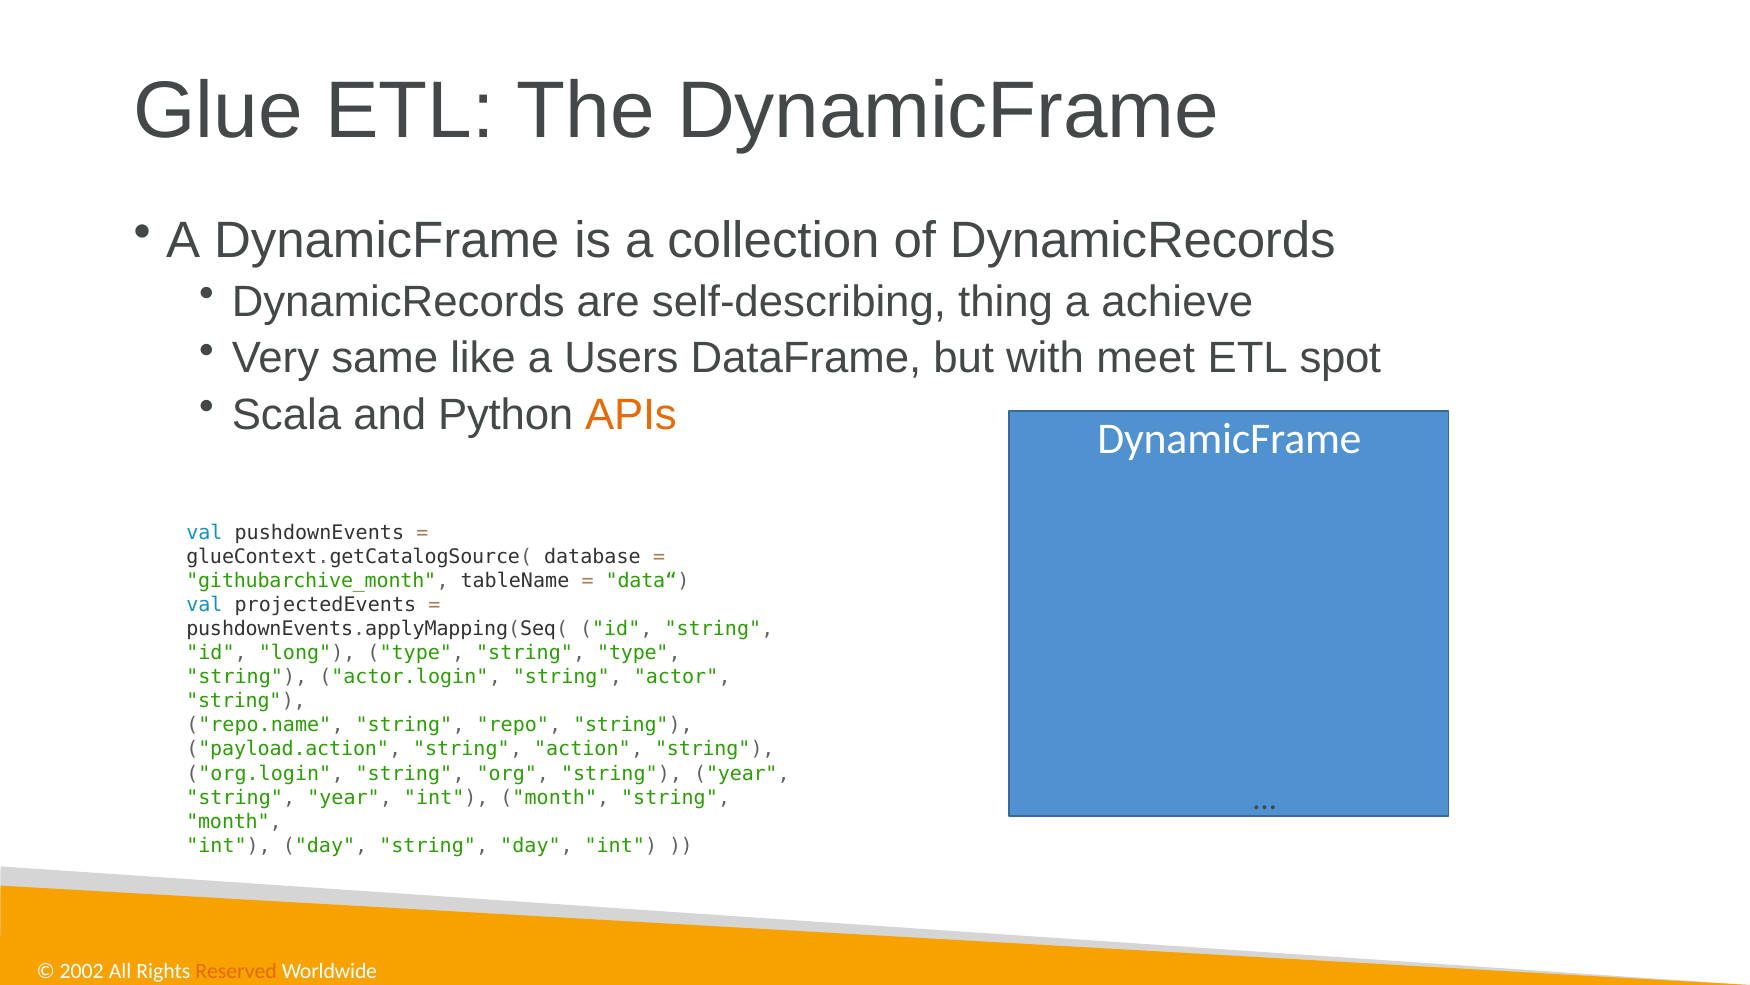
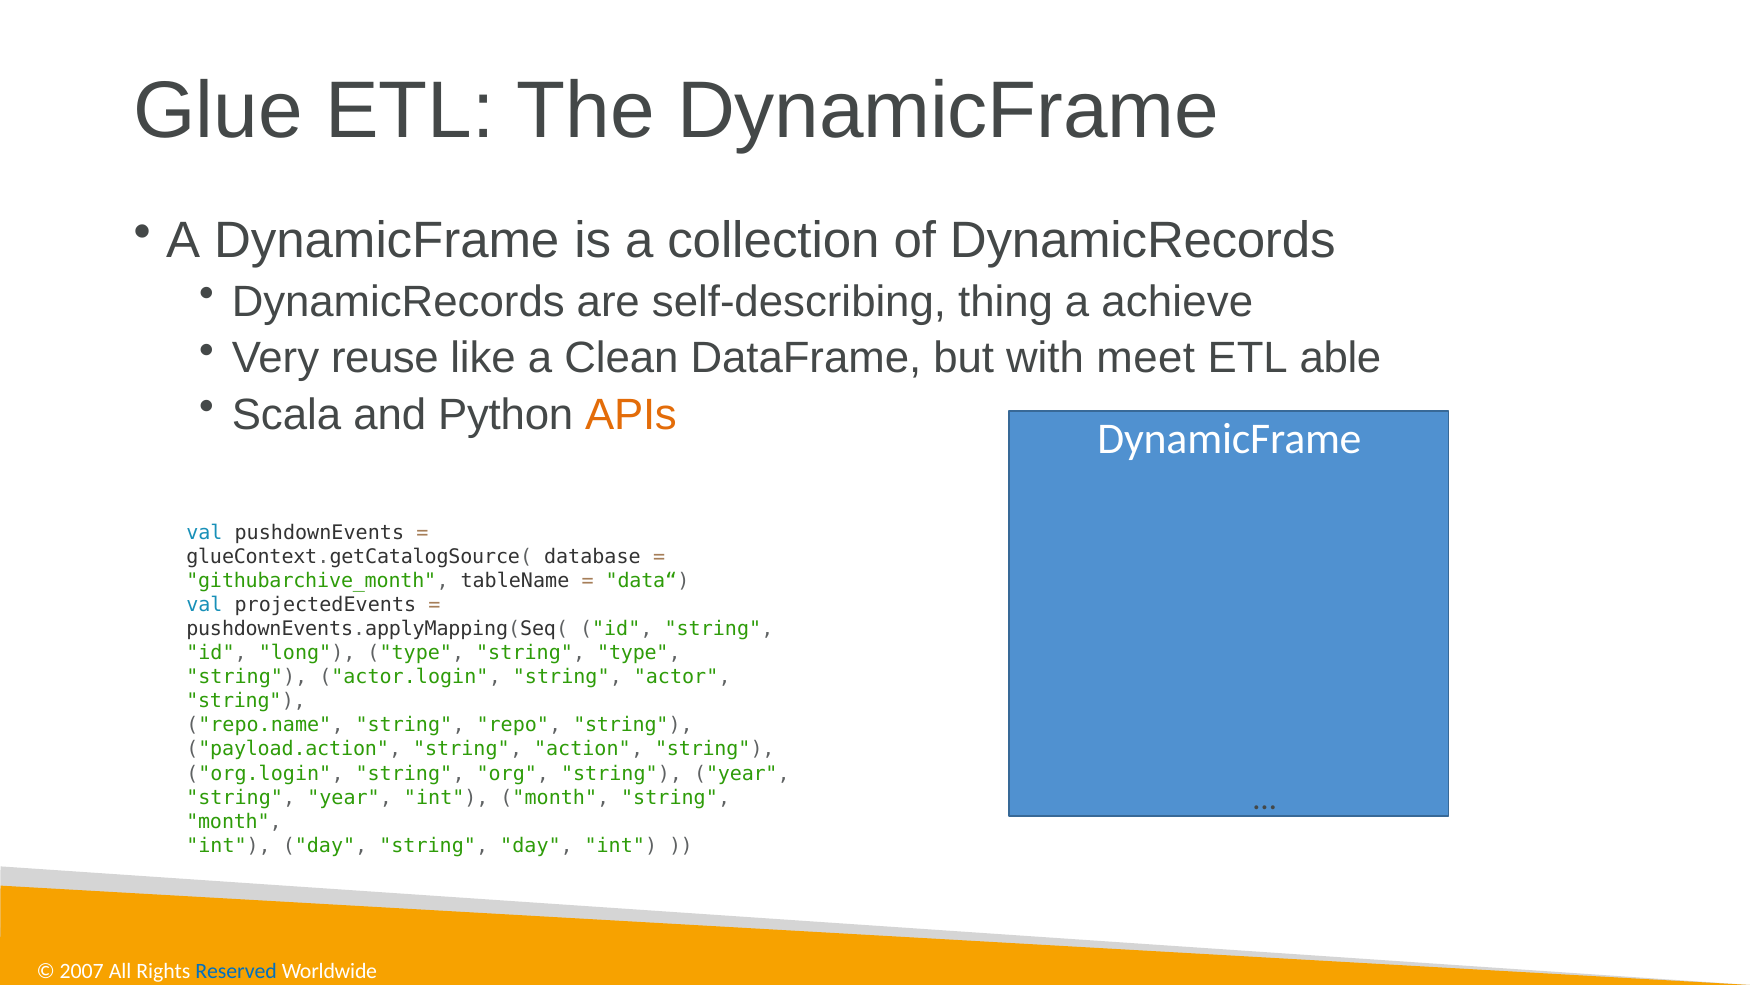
same: same -> reuse (385, 358)
Users: Users -> Clean (621, 358)
spot: spot -> able (1340, 358)
2002: 2002 -> 2007 (82, 971)
Reserved colour: orange -> blue (236, 971)
